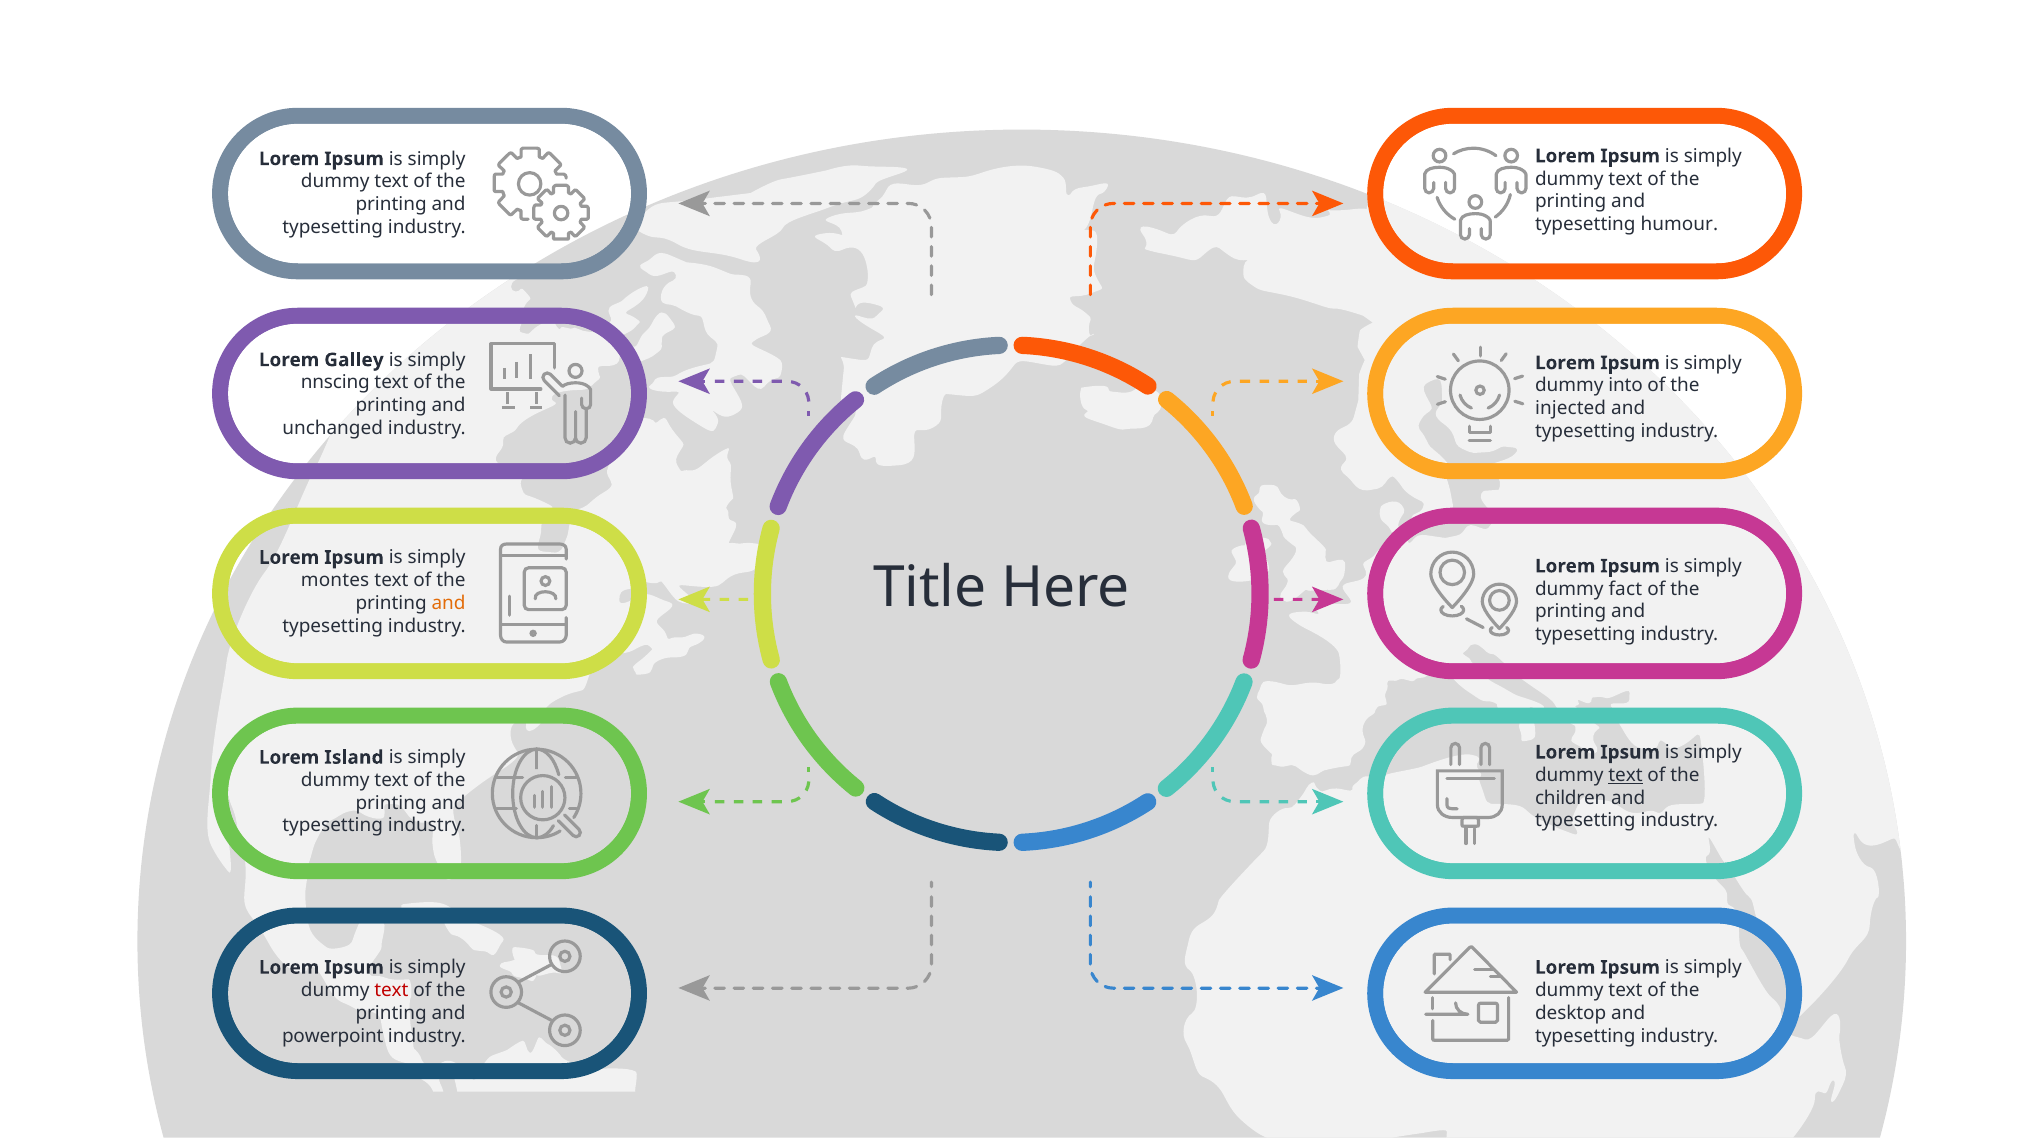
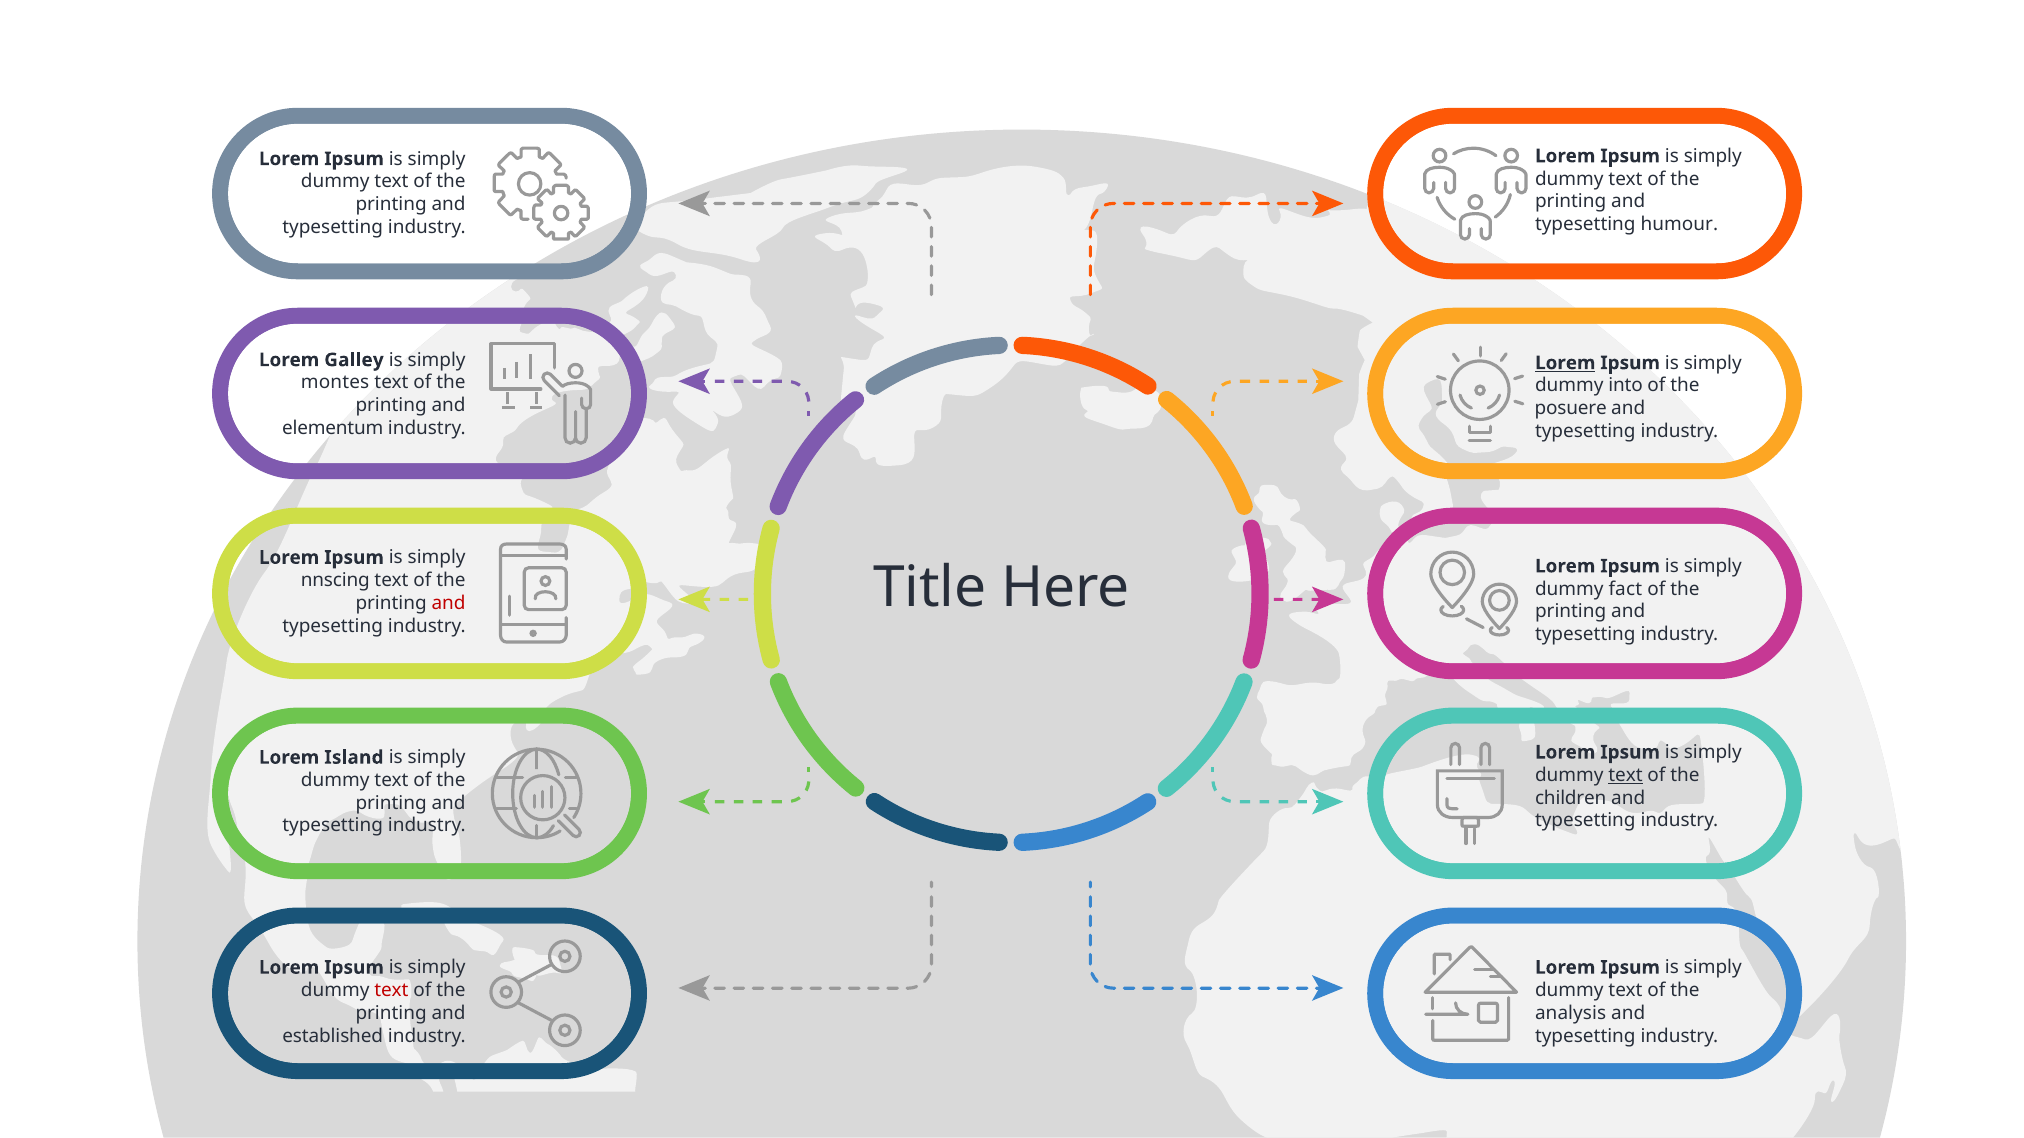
Lorem underline: none -> present (1565, 363)
nnscing: nnscing -> montes (335, 383)
injected: injected -> posuere (1571, 409)
unchanged: unchanged -> elementum (333, 428)
montes: montes -> nnscing (335, 581)
and colour: orange -> red (449, 603)
desktop: desktop -> analysis (1571, 1013)
powerpoint: powerpoint -> established (333, 1036)
